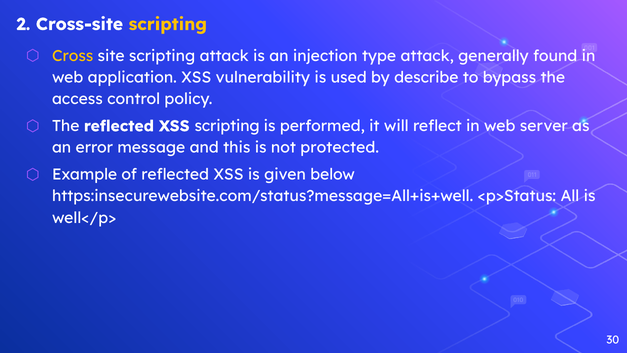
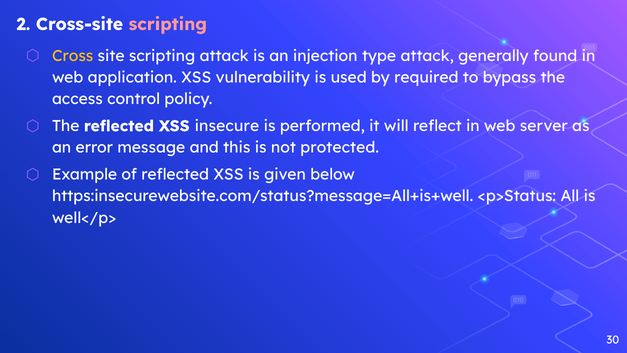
scripting colour: yellow -> pink (168, 24)
describe: describe -> required (426, 78)
XSS scripting: scripting -> insecure (227, 126)
